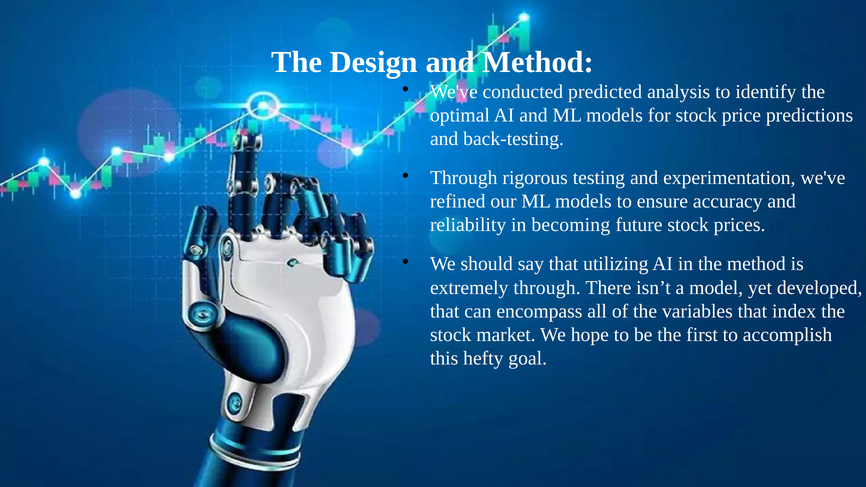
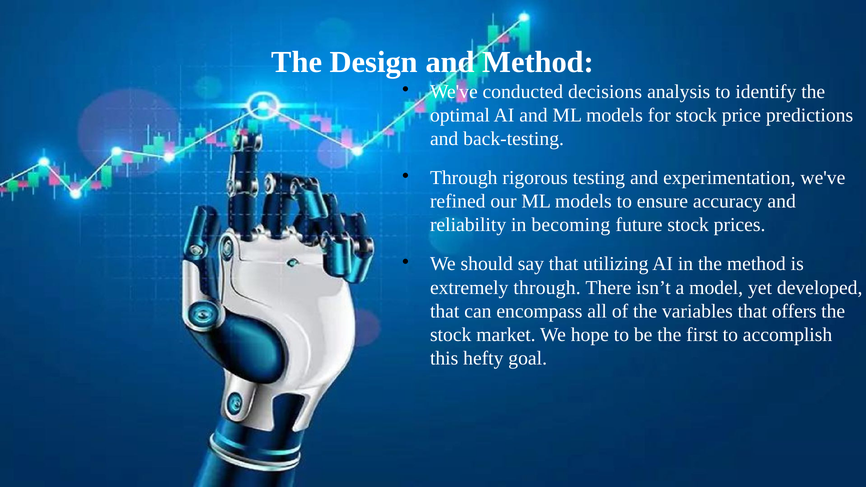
predicted: predicted -> decisions (605, 92)
index: index -> offers (794, 311)
